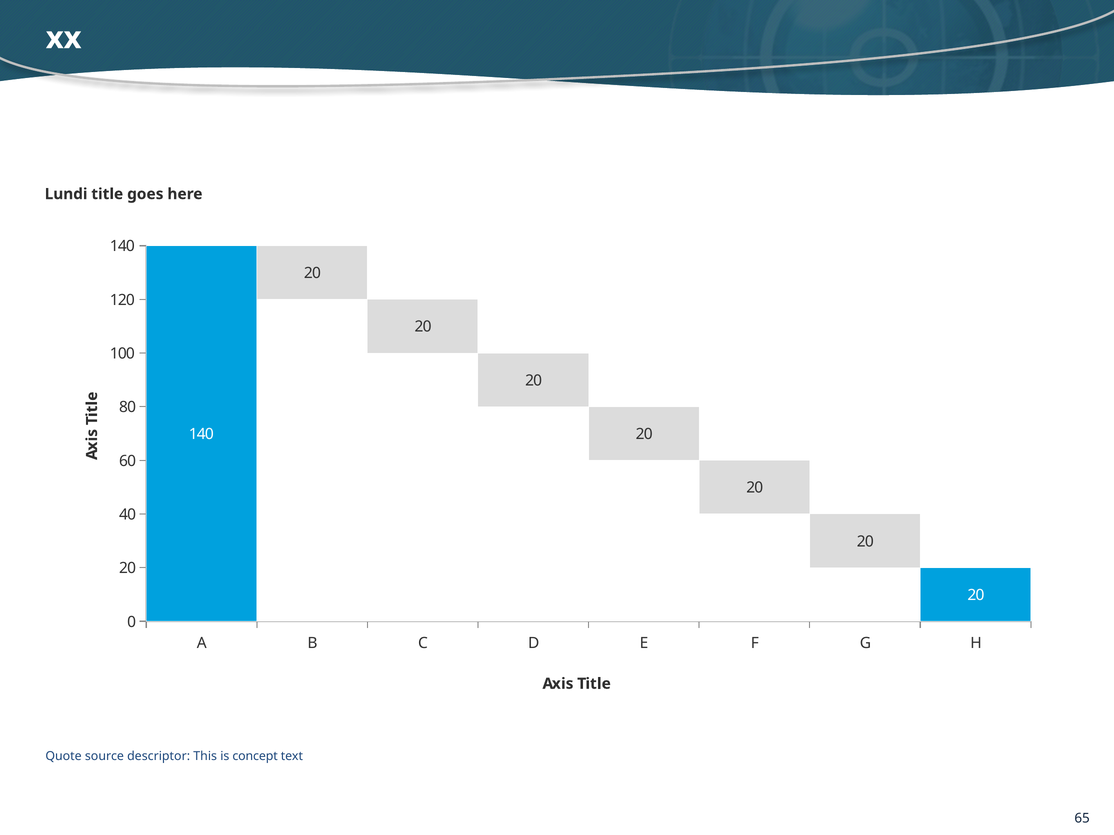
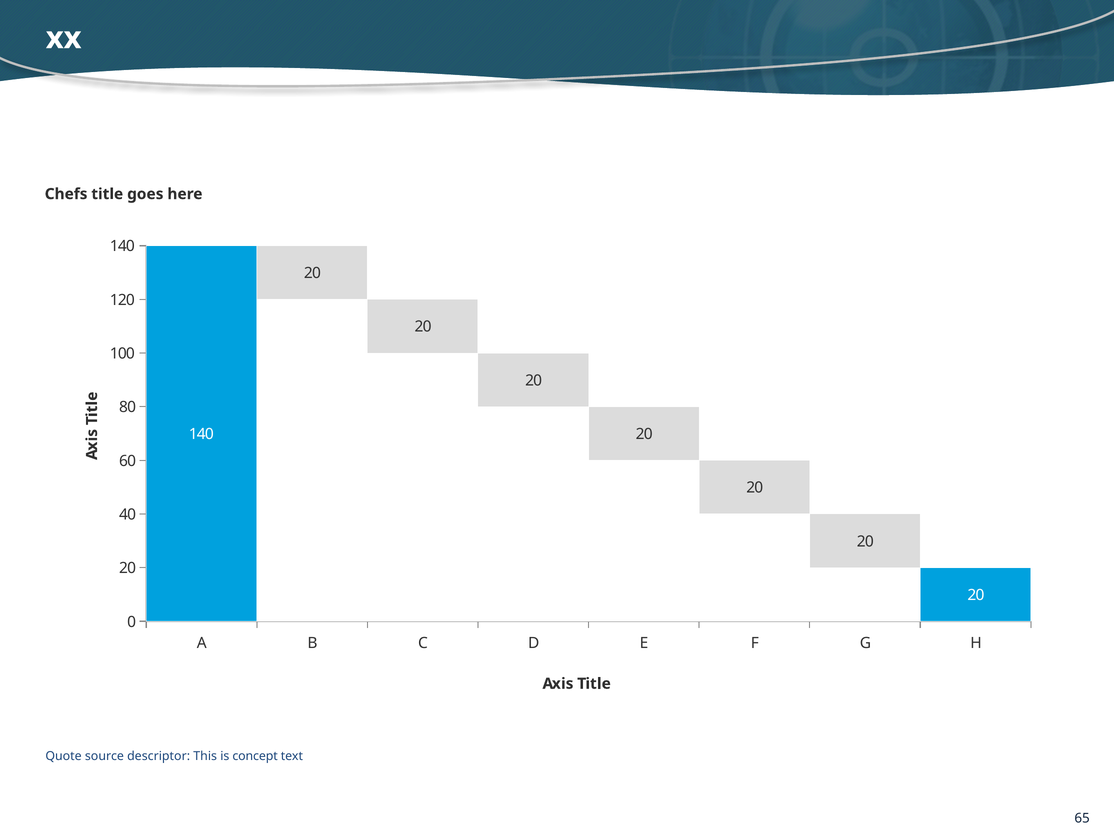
Lundi: Lundi -> Chefs (66, 194)
